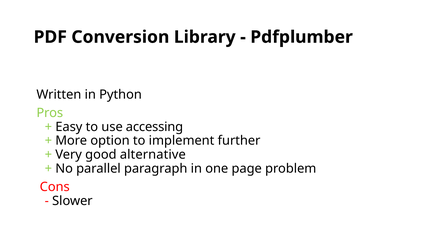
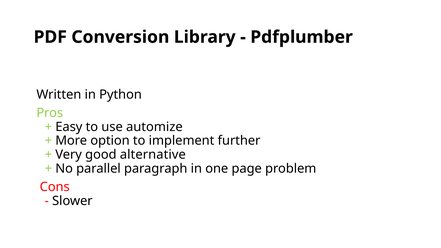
accessing: accessing -> automize (154, 127)
